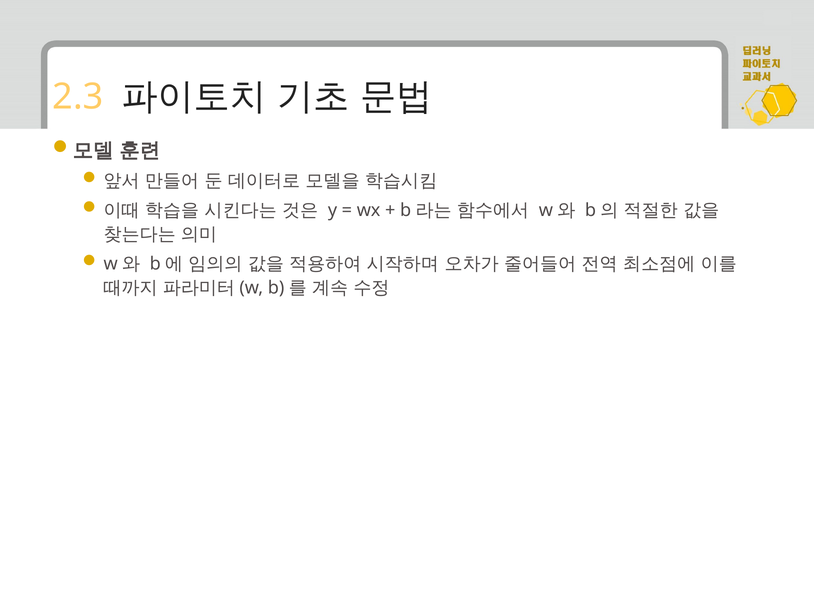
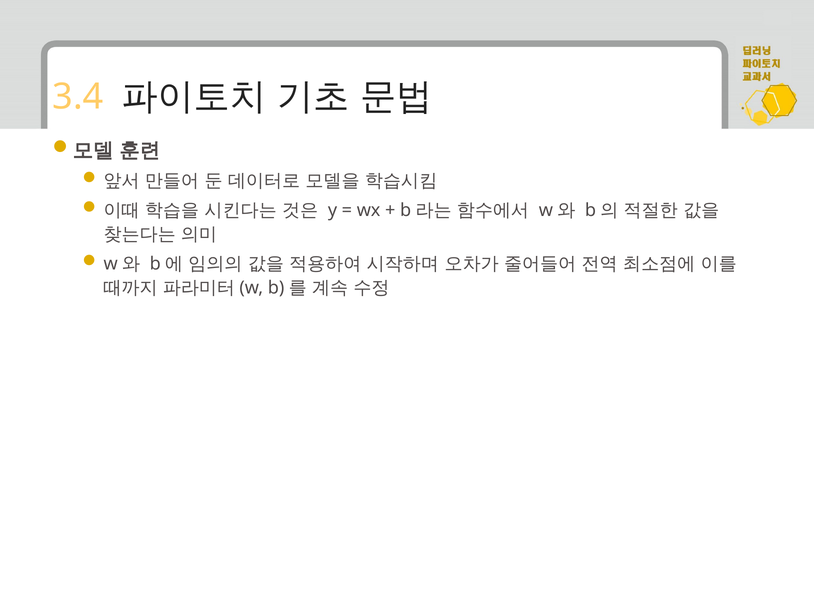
2.3: 2.3 -> 3.4 (78, 97)
